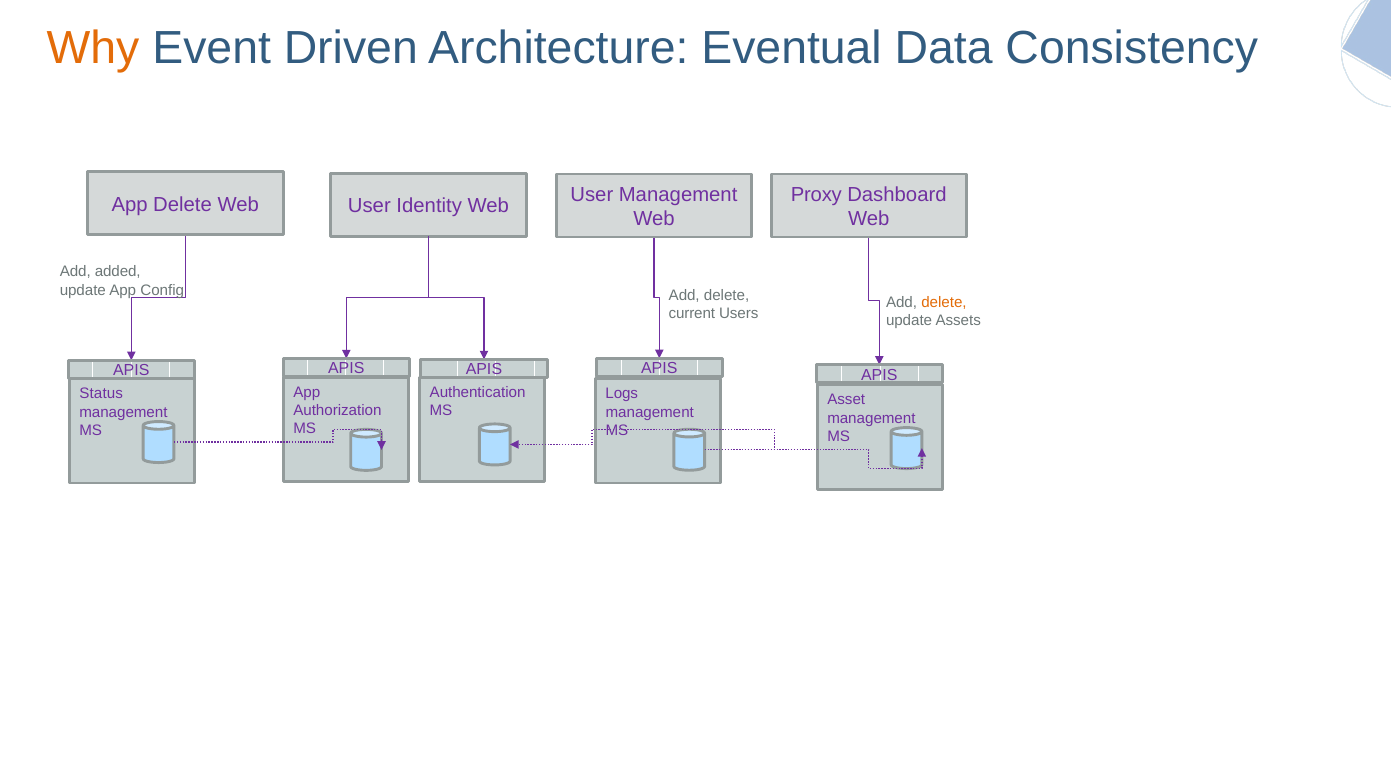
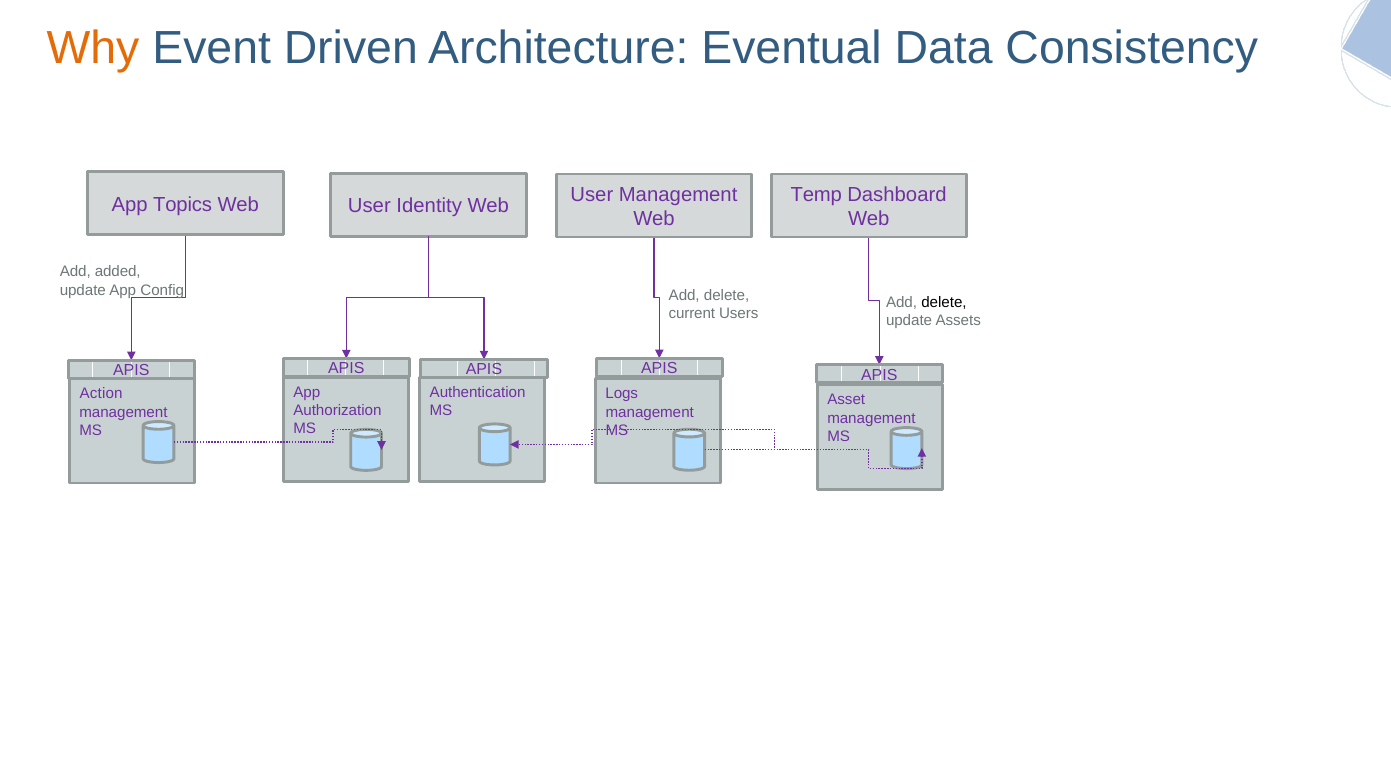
Proxy: Proxy -> Temp (816, 195)
App Delete: Delete -> Topics (183, 205)
delete colour: orange -> black (944, 302)
Status: Status -> Action (101, 394)
